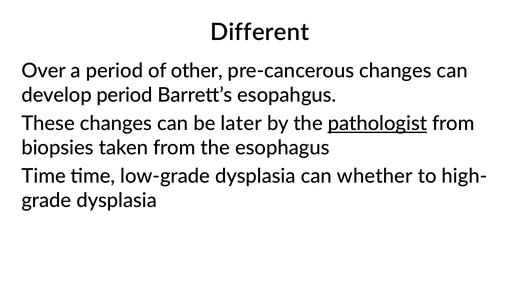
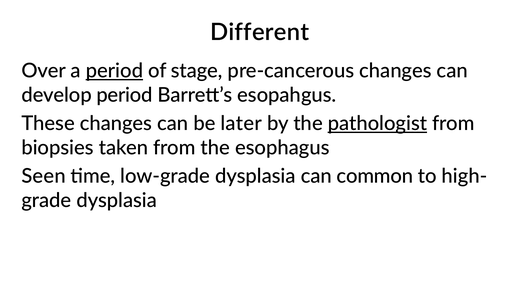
period underline: none -> present (114, 71)
other: other -> stage (197, 71)
Time: Time -> Seen (44, 176)
whether: whether -> common (375, 176)
